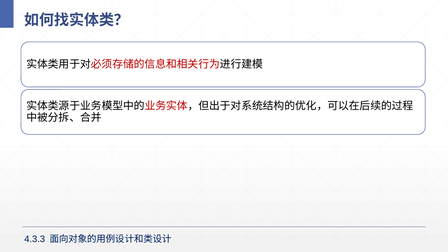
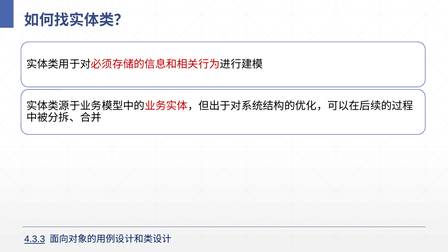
4.3.3 underline: none -> present (35, 239)
